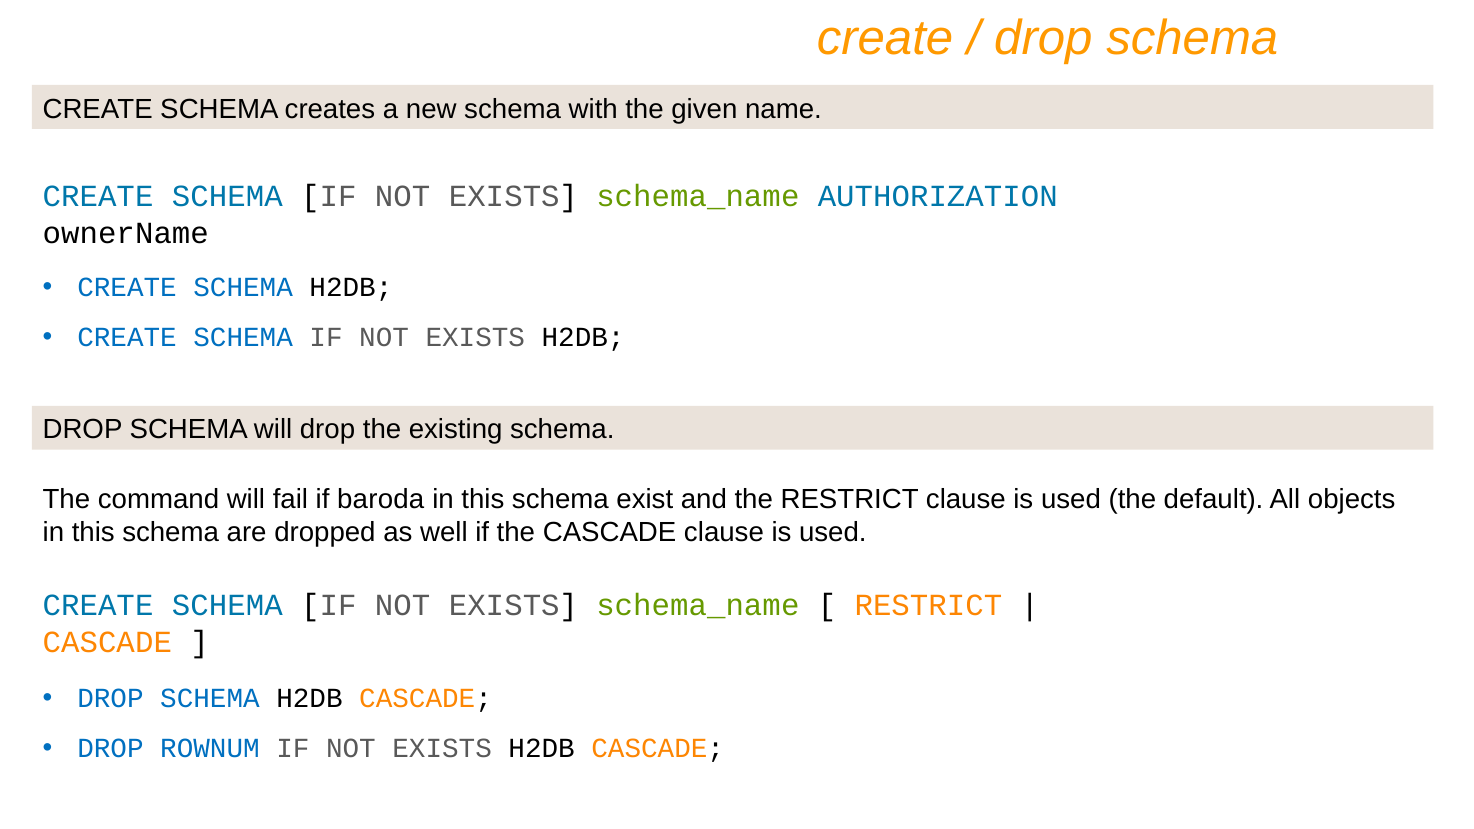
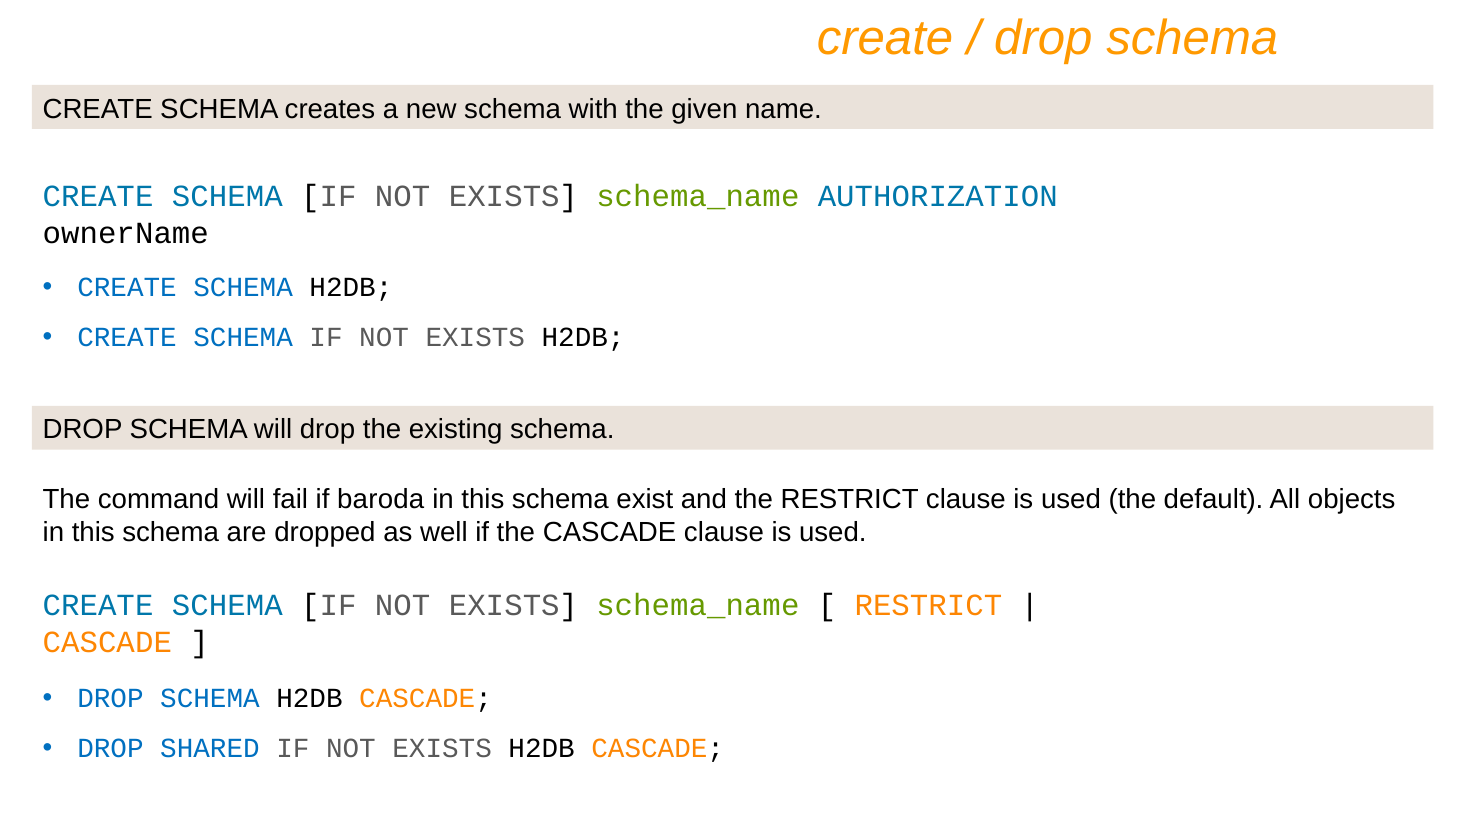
ROWNUM: ROWNUM -> SHARED (210, 749)
